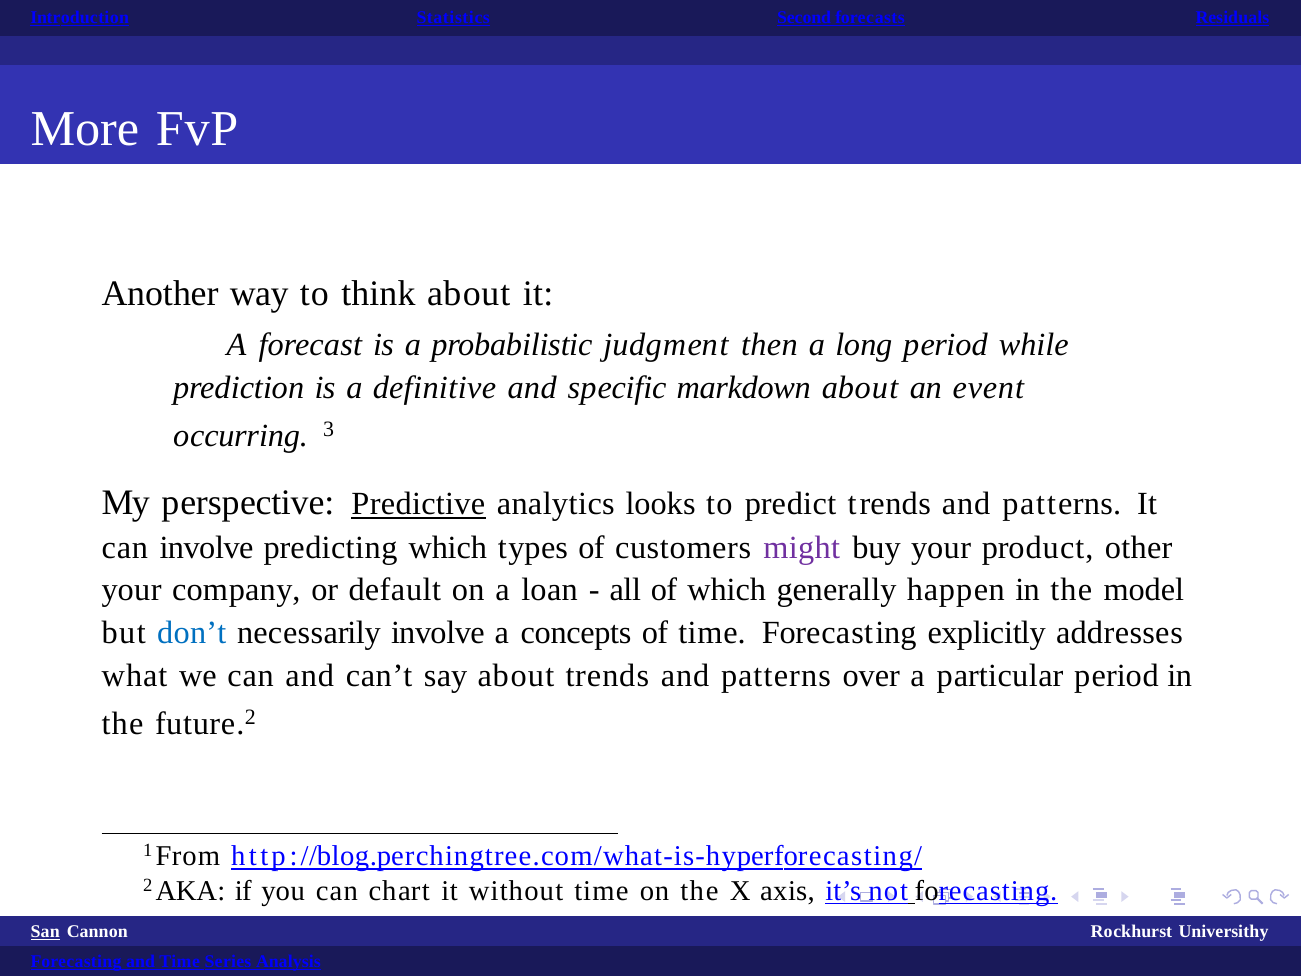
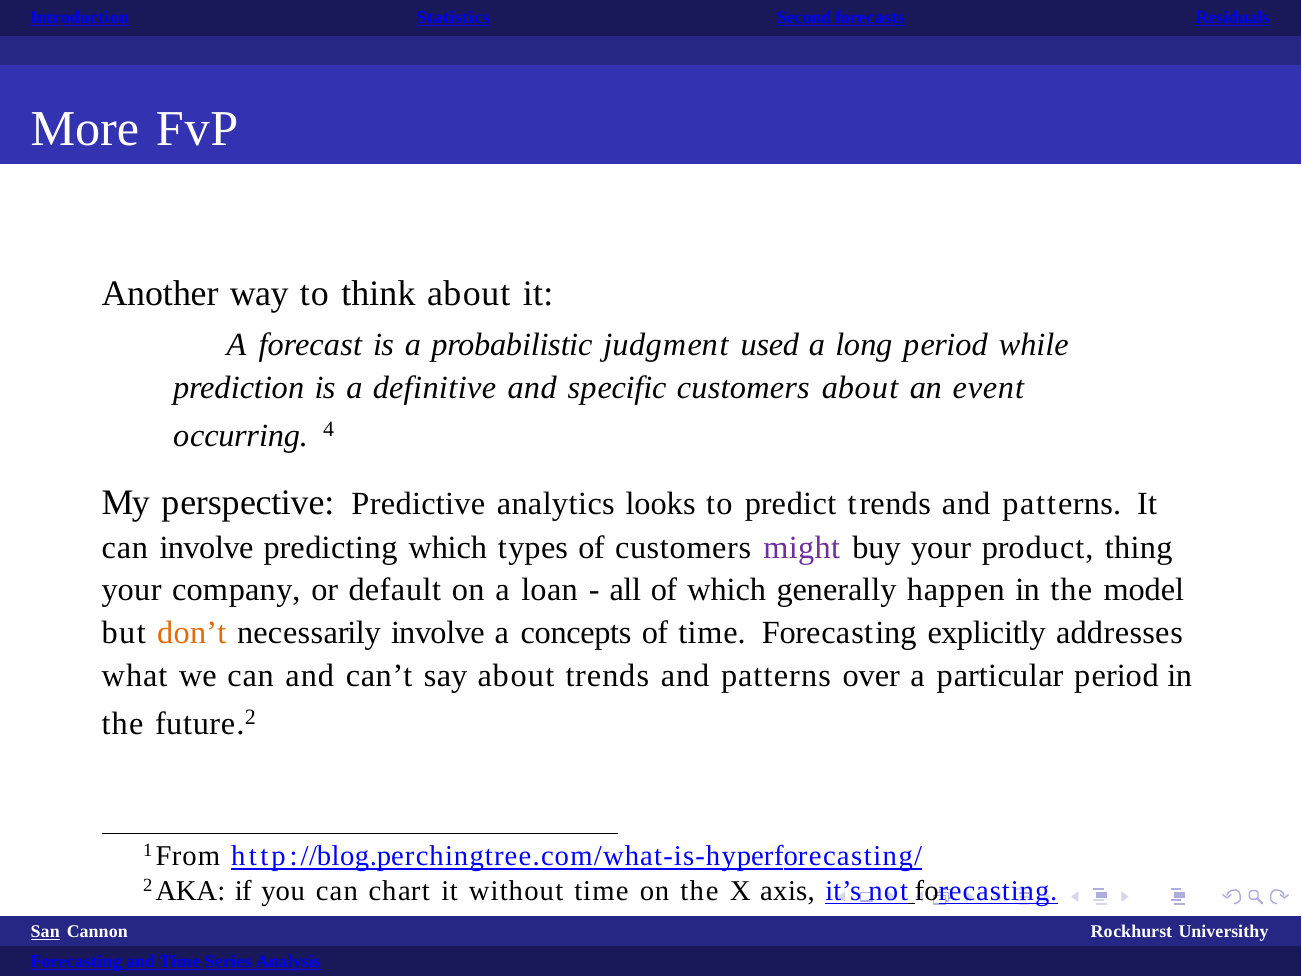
then: then -> used (770, 345)
specific markdown: markdown -> customers (743, 388)
3: 3 -> 4 (328, 430)
Predictive underline: present -> none (418, 504)
other: other -> thing (1139, 548)
don’t colour: blue -> orange (192, 633)
